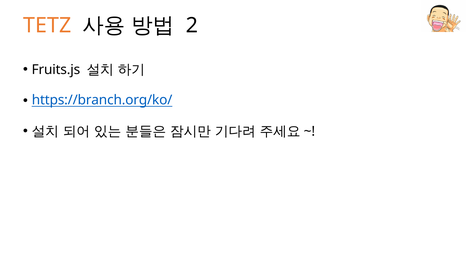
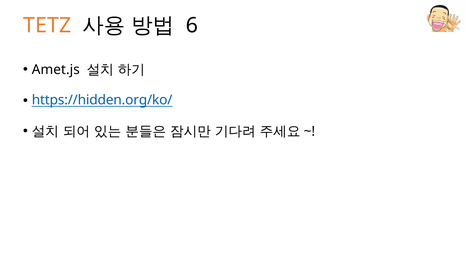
2: 2 -> 6 (192, 25)
Fruits.js: Fruits.js -> Amet.js (56, 70)
https://branch.org/ko/: https://branch.org/ko/ -> https://hidden.org/ko/ (102, 100)
